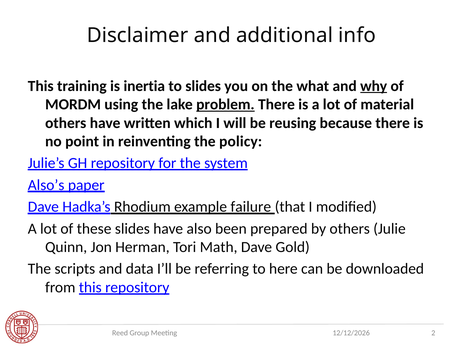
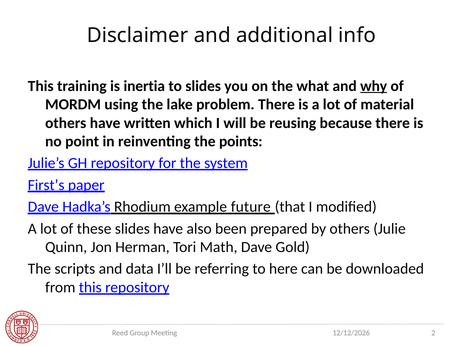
problem underline: present -> none (225, 104)
policy: policy -> points (241, 142)
Also’s: Also’s -> First’s (46, 185)
failure: failure -> future (251, 207)
